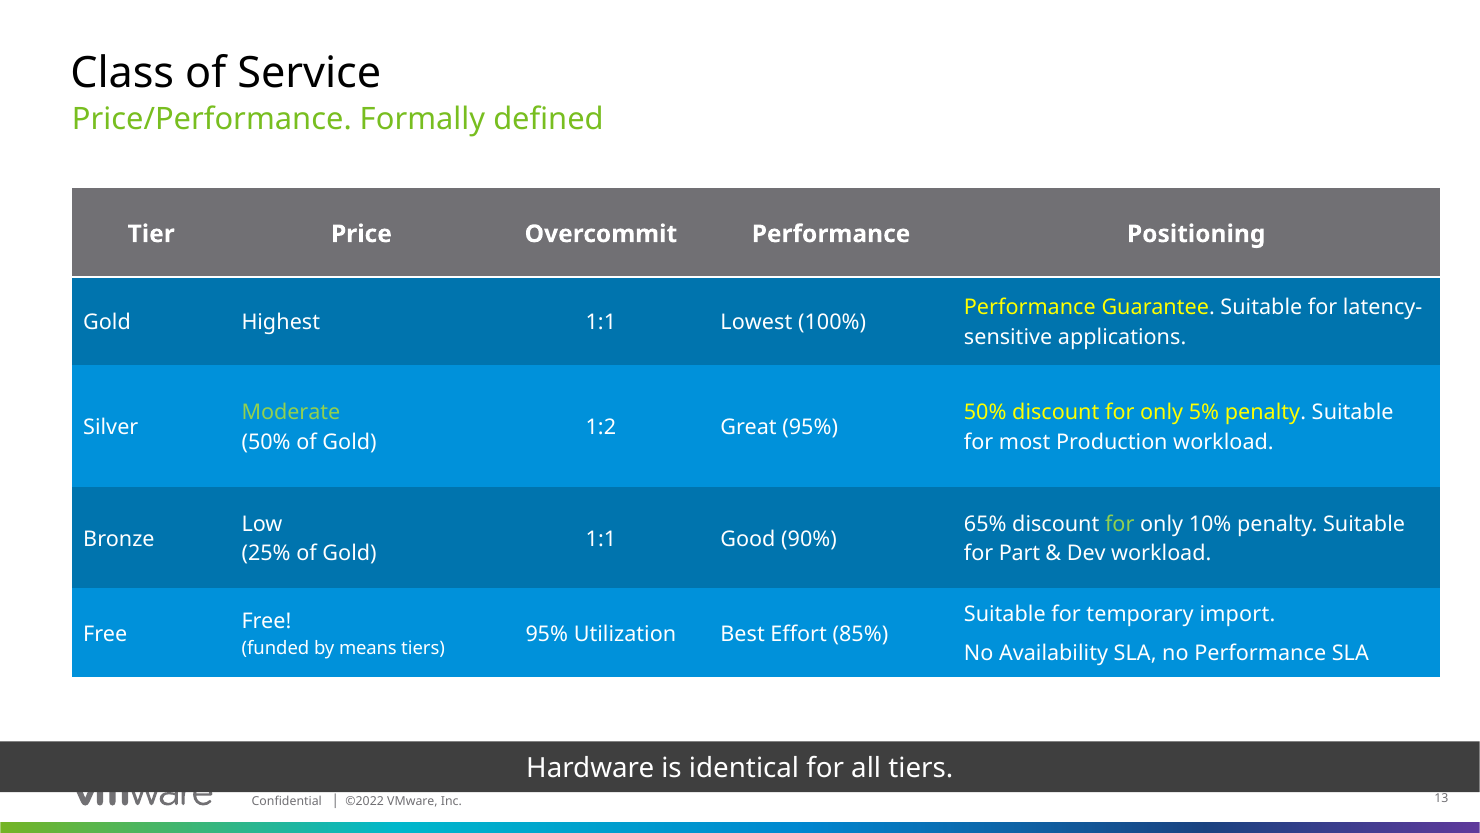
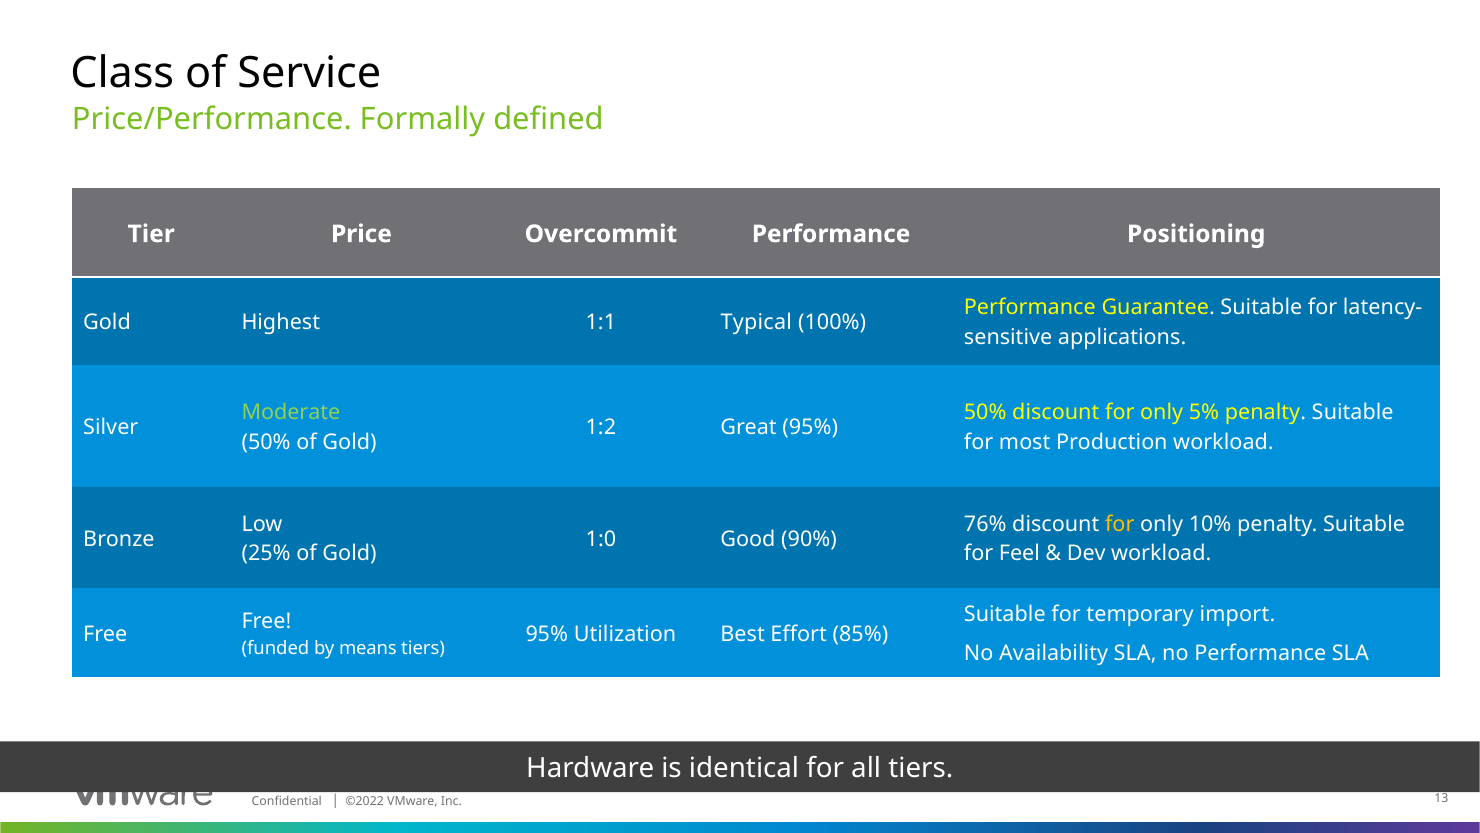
Lowest: Lowest -> Typical (756, 322)
65%: 65% -> 76% (985, 524)
for colour: light green -> yellow (1120, 524)
1:1: 1:1 -> 1:0 (601, 539)
Part: Part -> Feel (1019, 553)
